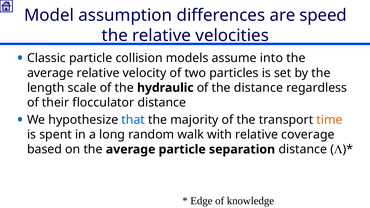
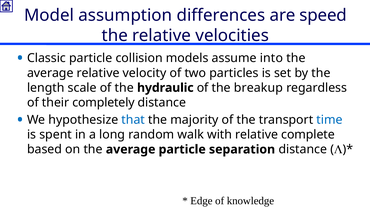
the distance: distance -> breakup (258, 88)
flocculator: flocculator -> completely (103, 103)
time colour: orange -> blue (330, 120)
coverage: coverage -> complete (308, 135)
